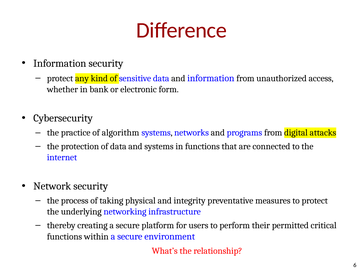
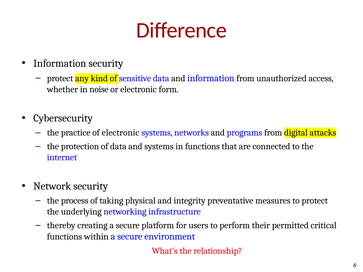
bank: bank -> noise (99, 89)
of algorithm: algorithm -> electronic (121, 133)
